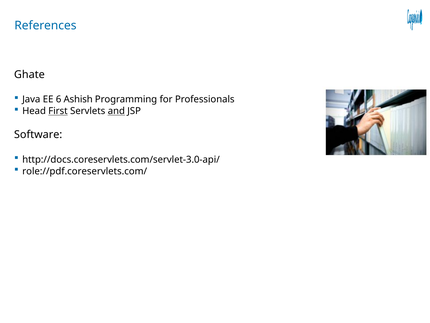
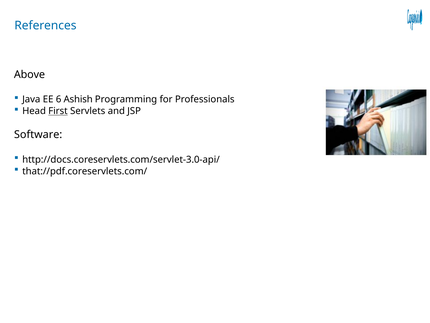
Ghate: Ghate -> Above (30, 74)
and underline: present -> none (116, 111)
role://pdf.coreservlets.com/: role://pdf.coreservlets.com/ -> that://pdf.coreservlets.com/ (85, 171)
